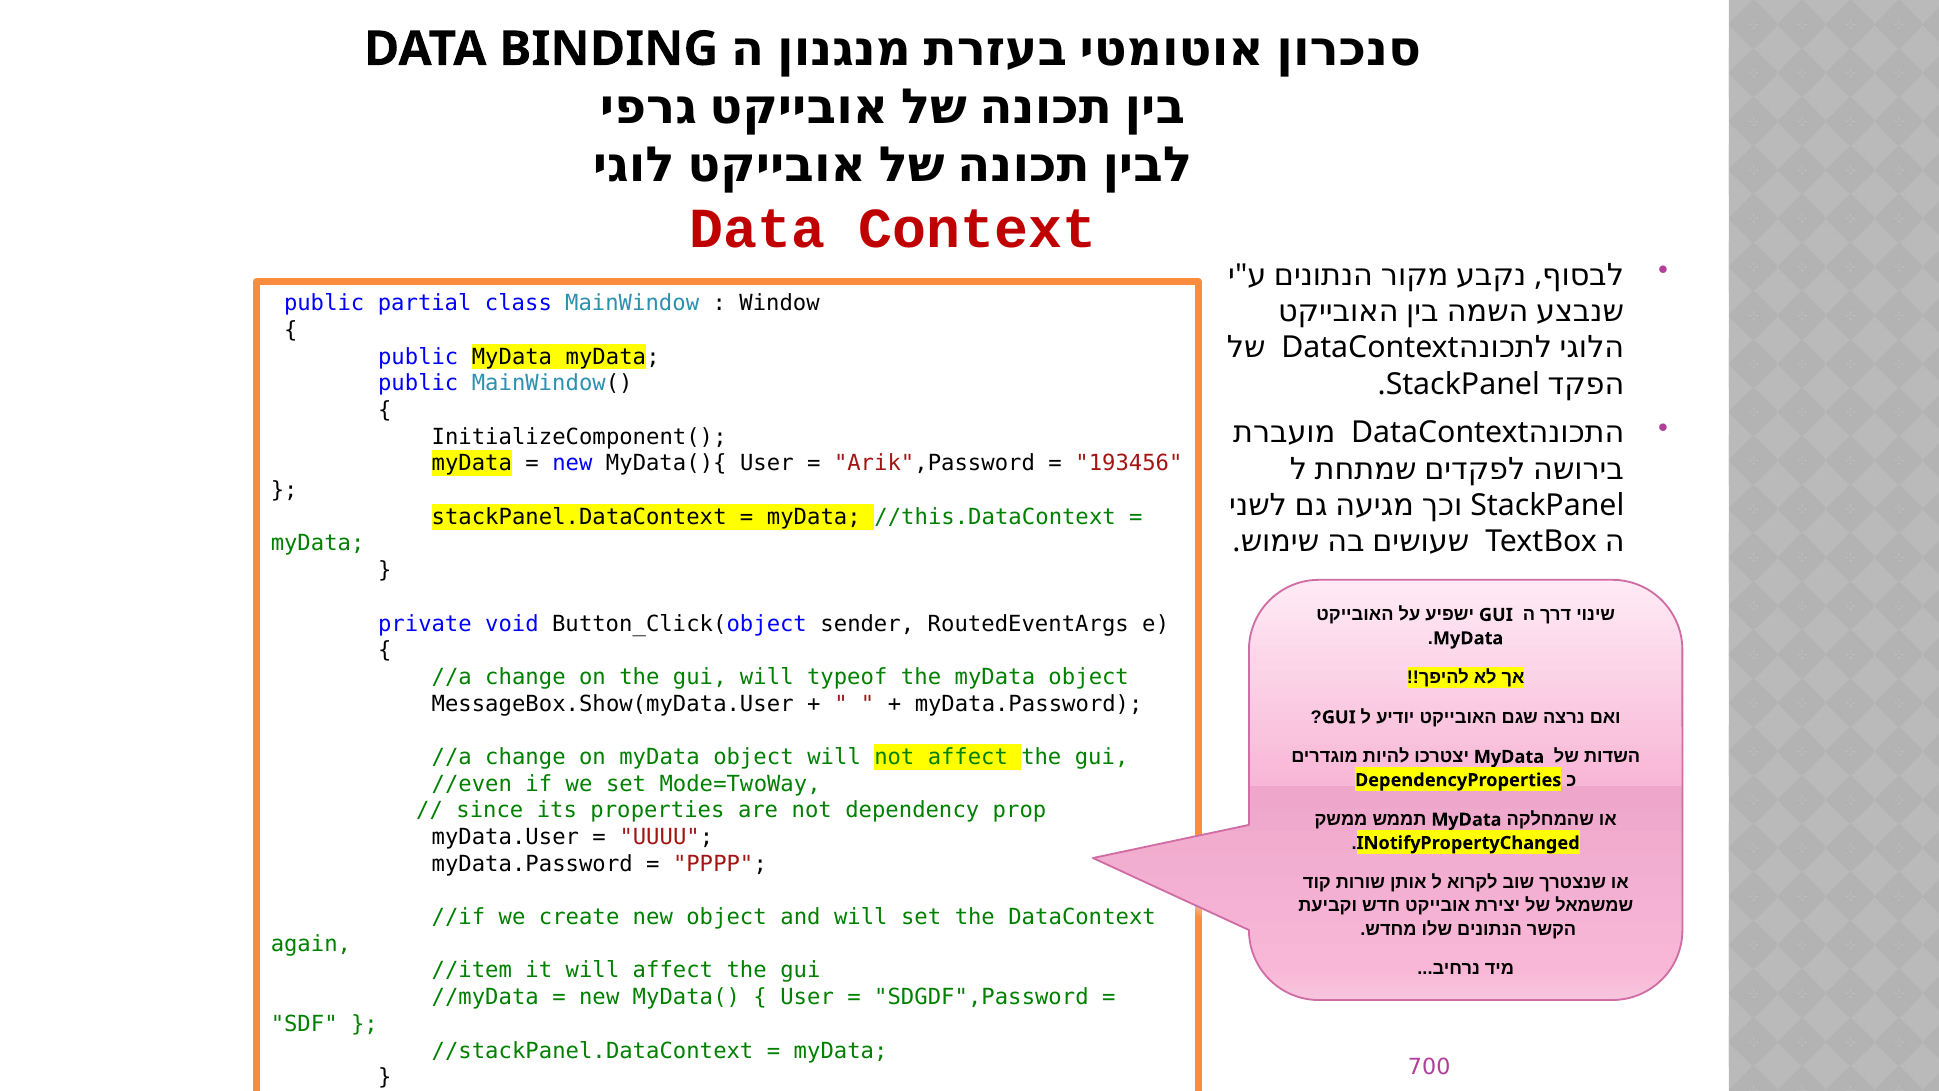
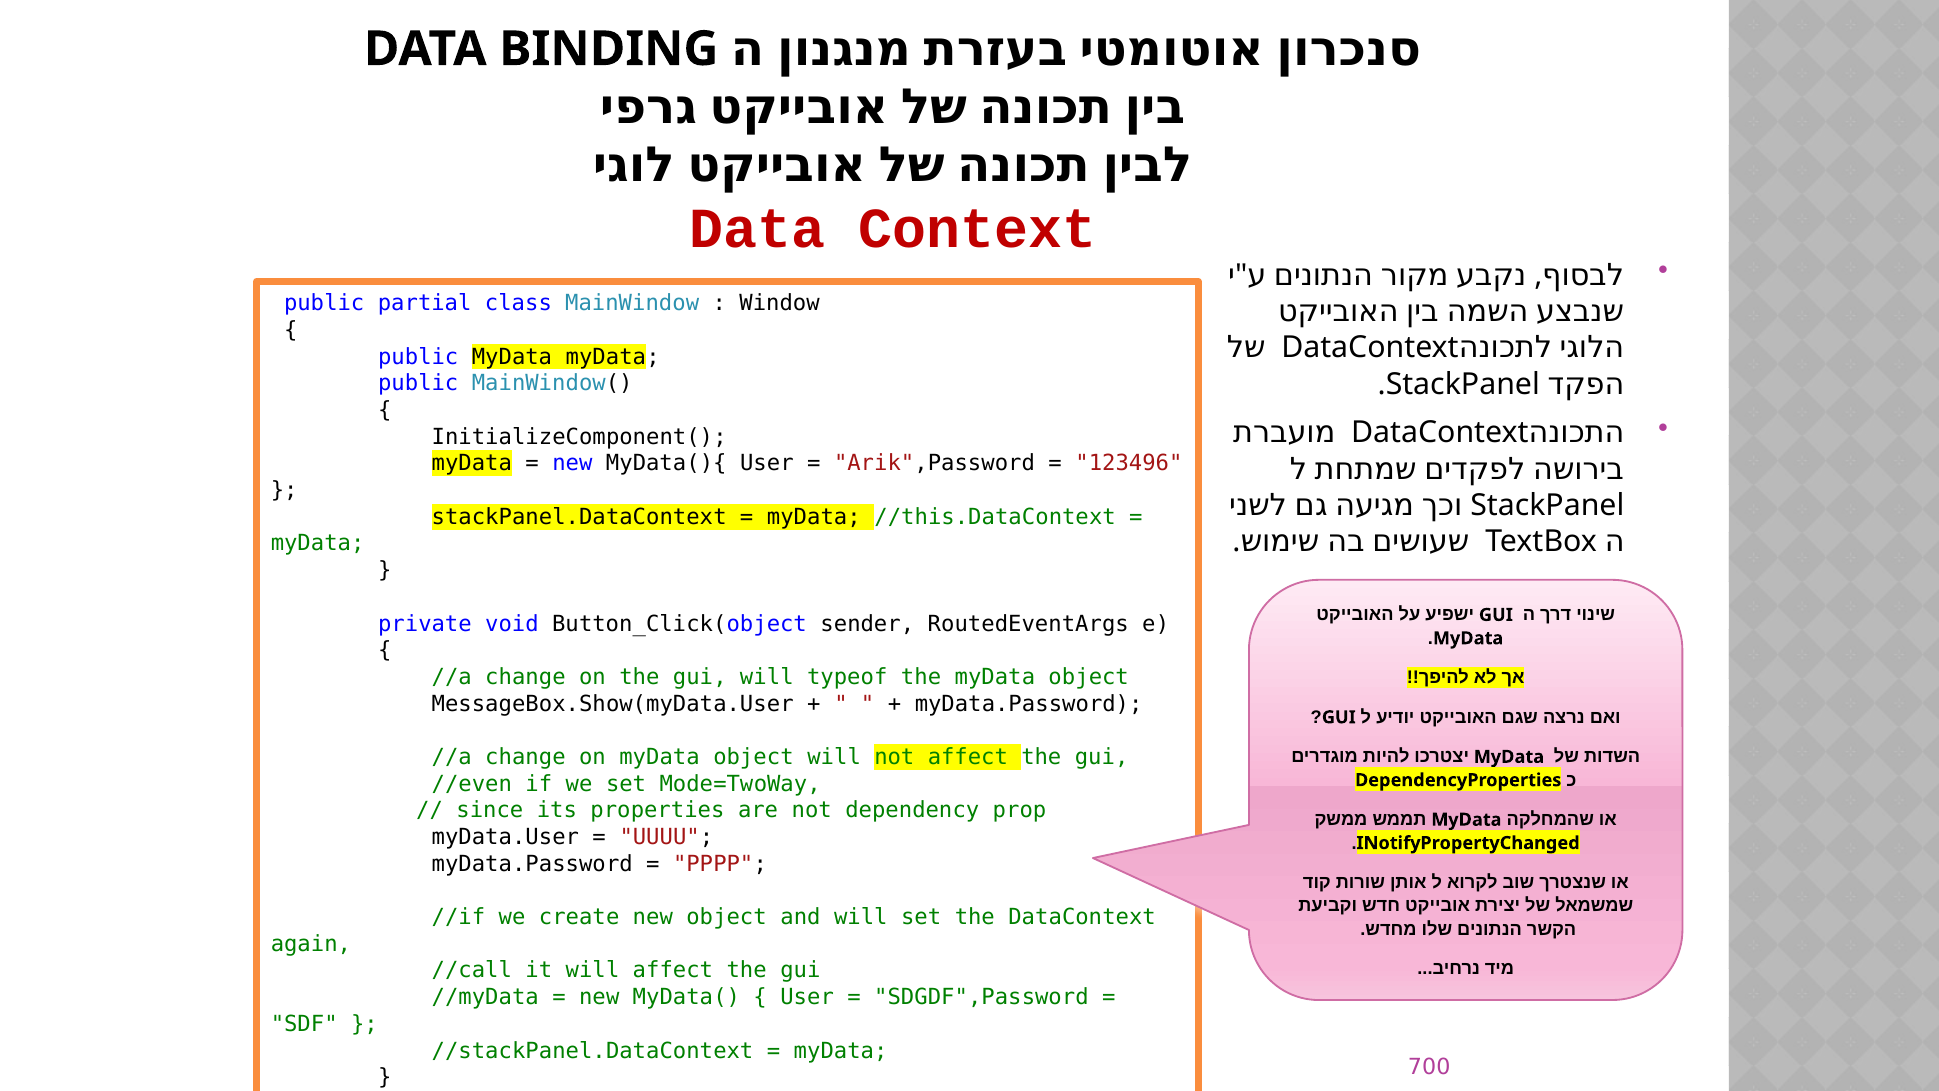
193456: 193456 -> 123496 (1129, 463)
//item: //item -> //call (472, 970)
